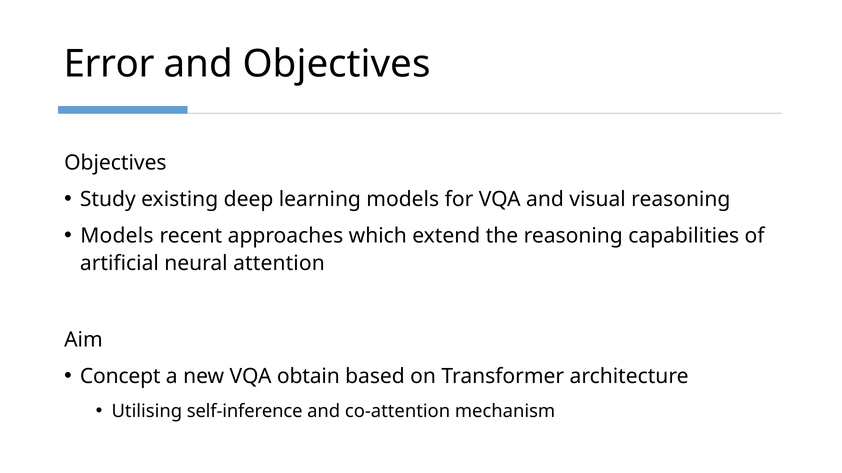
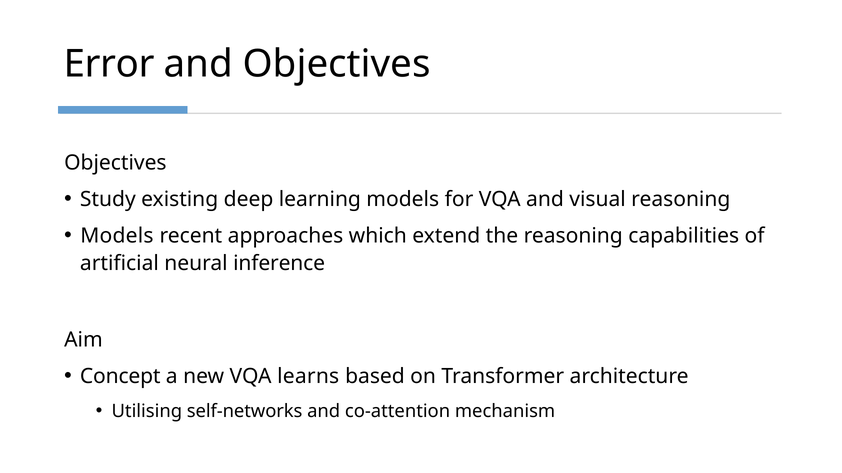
attention: attention -> inference (279, 264)
obtain: obtain -> learns (308, 377)
self-inference: self-inference -> self-networks (245, 412)
